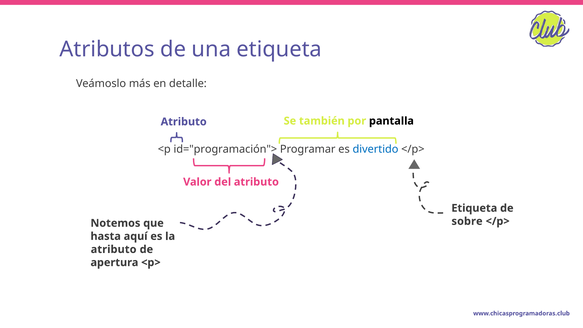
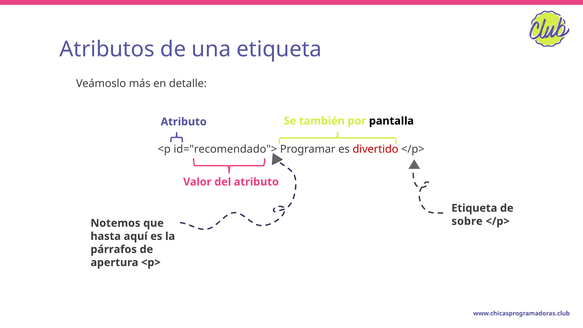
id="programación">: id="programación"> -> id="recomendado"> (225, 149)
divertido colour: blue -> red (376, 149)
atributo: atributo -> párrafos (114, 249)
